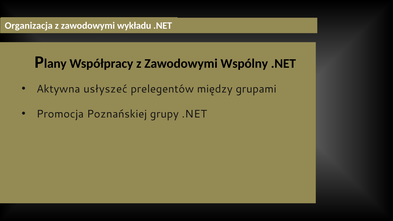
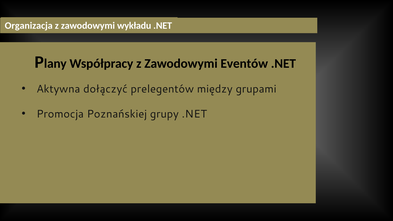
Wspólny: Wspólny -> Eventów (244, 64)
usłyszeć: usłyszeć -> dołączyć (105, 89)
